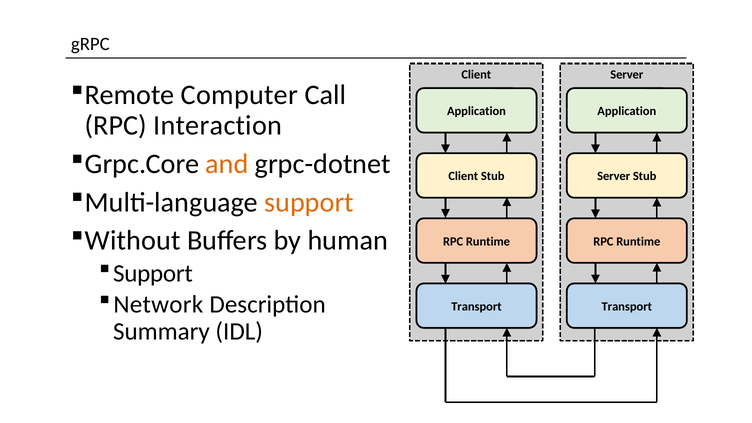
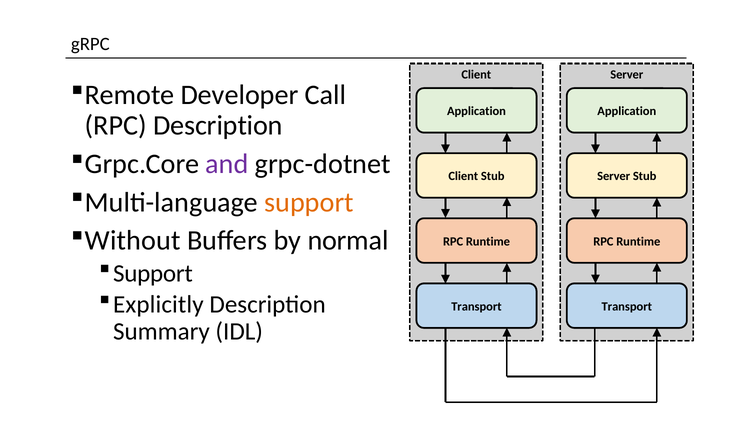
Computer: Computer -> Developer (240, 95)
RPC Interaction: Interaction -> Description (218, 126)
and colour: orange -> purple (227, 164)
human: human -> normal (348, 241)
Network: Network -> Explicitly (158, 304)
